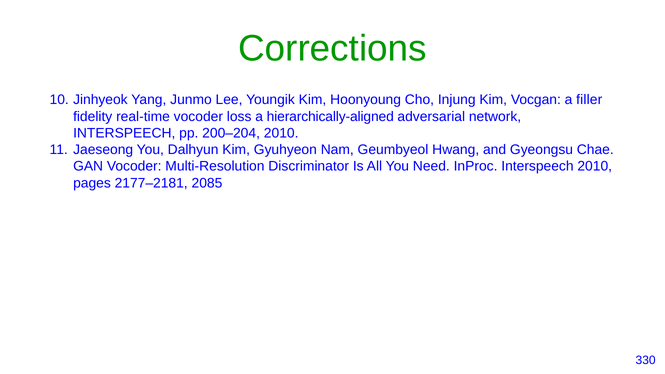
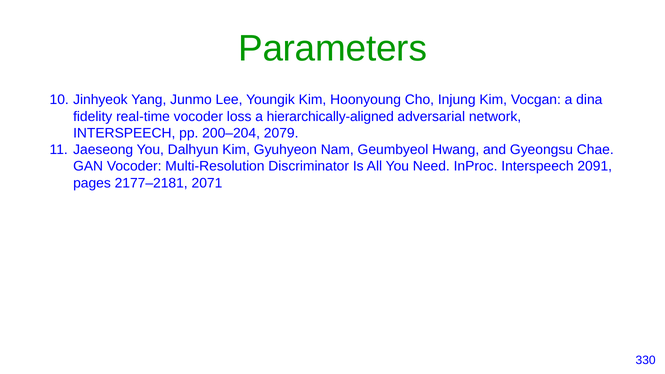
Corrections: Corrections -> Parameters (333, 49)
filler: filler -> dina (589, 100)
200–204 2010: 2010 -> 2079 (281, 133)
Interspeech 2010: 2010 -> 2091 (595, 166)
2085: 2085 -> 2071 (207, 183)
